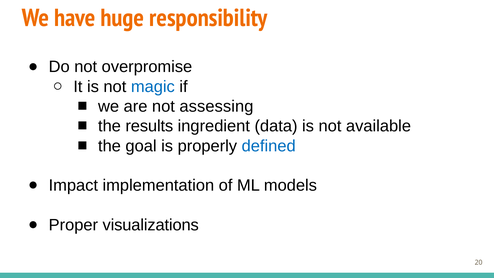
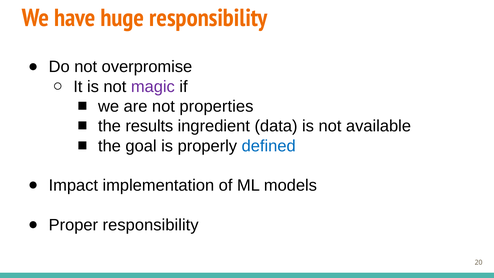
magic colour: blue -> purple (153, 87)
assessing: assessing -> properties (216, 106)
Proper visualizations: visualizations -> responsibility (151, 225)
